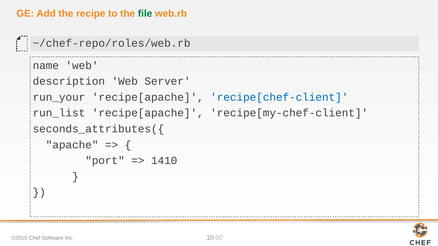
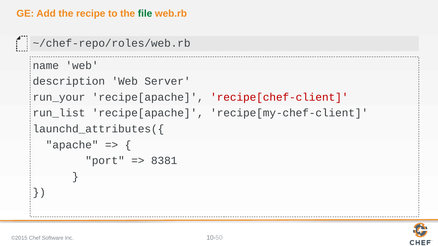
recipe[chef-client colour: blue -> red (279, 97)
seconds_attributes({: seconds_attributes({ -> launchd_attributes({ (98, 129)
1410: 1410 -> 8381 (164, 161)
